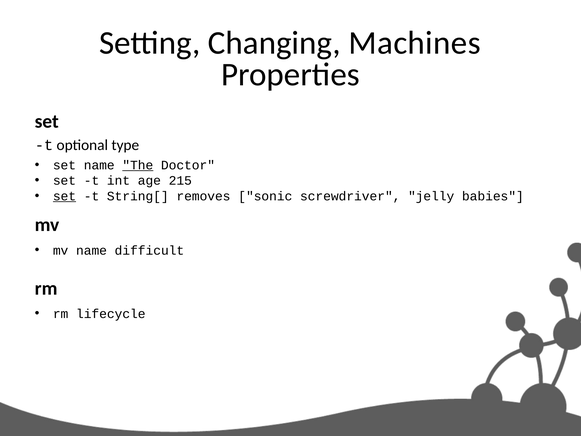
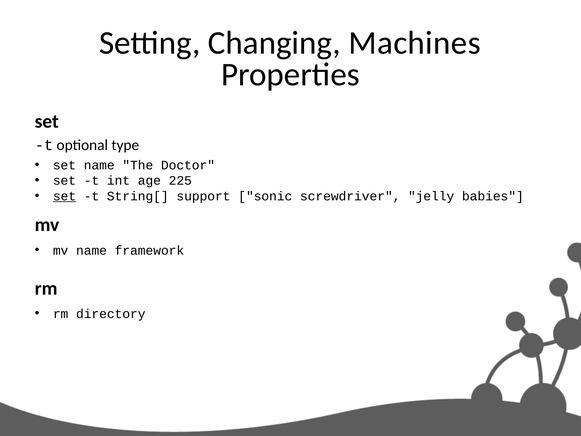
The underline: present -> none (138, 165)
215: 215 -> 225 (180, 181)
removes: removes -> support (203, 196)
difficult: difficult -> framework (149, 250)
lifecycle: lifecycle -> directory (111, 314)
